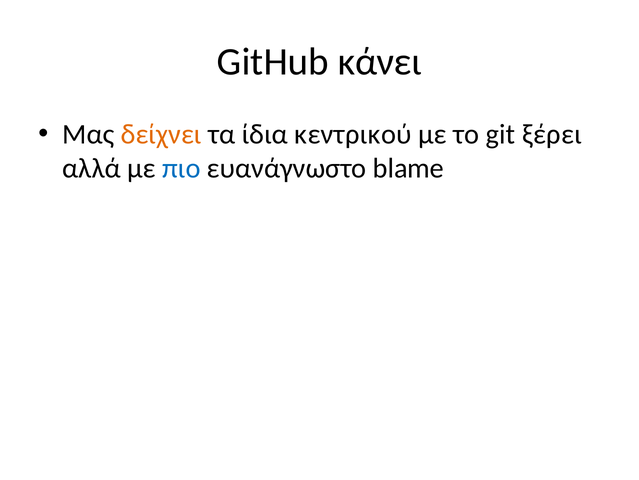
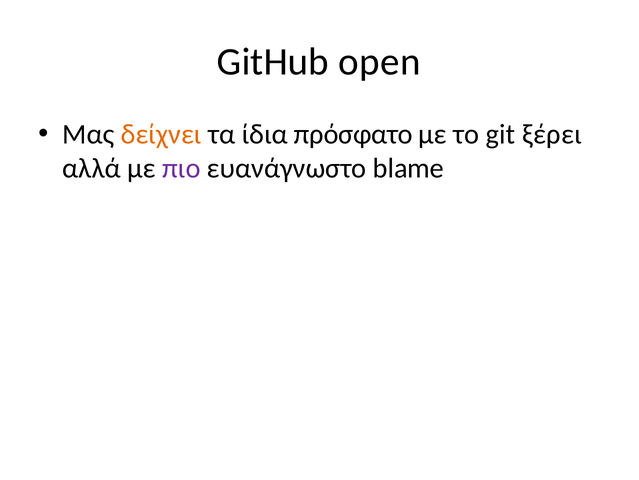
κάνει: κάνει -> open (379, 62)
κεντρικού: κεντρικού -> πρόσφατο (353, 134)
πιο colour: blue -> purple (181, 168)
